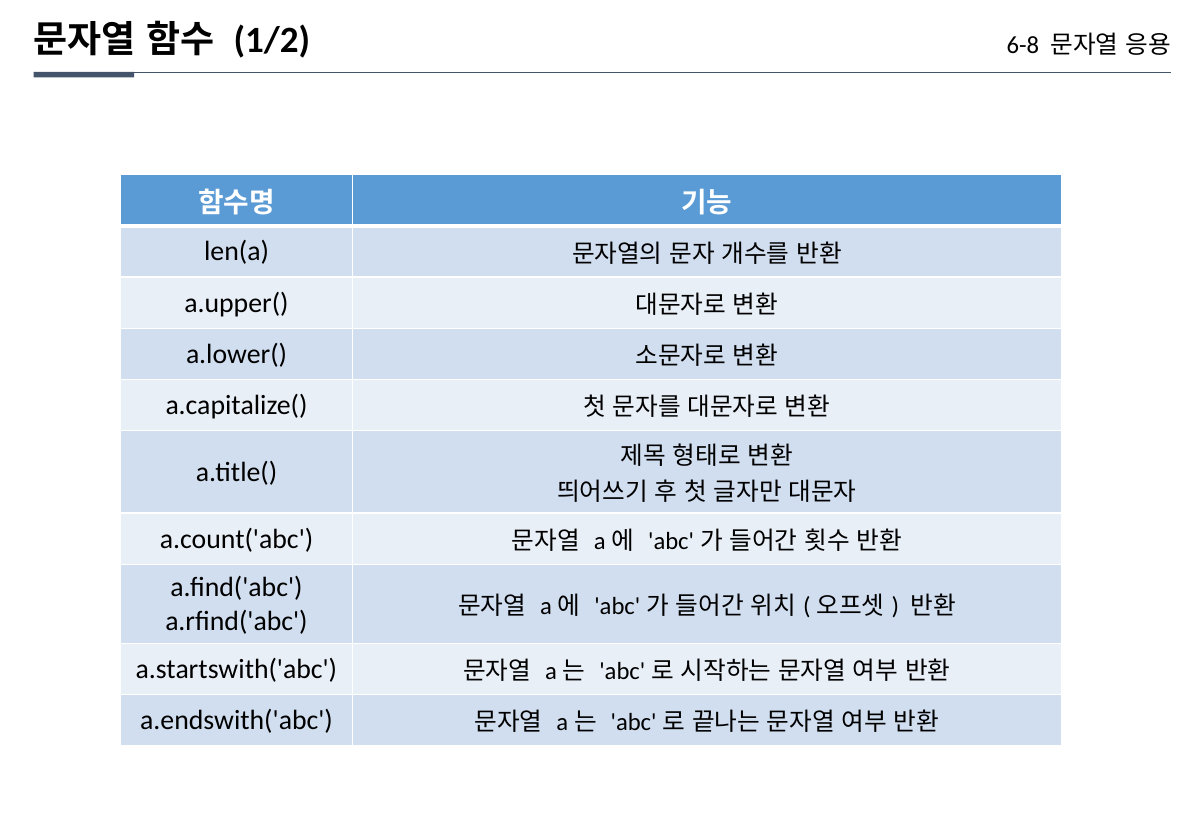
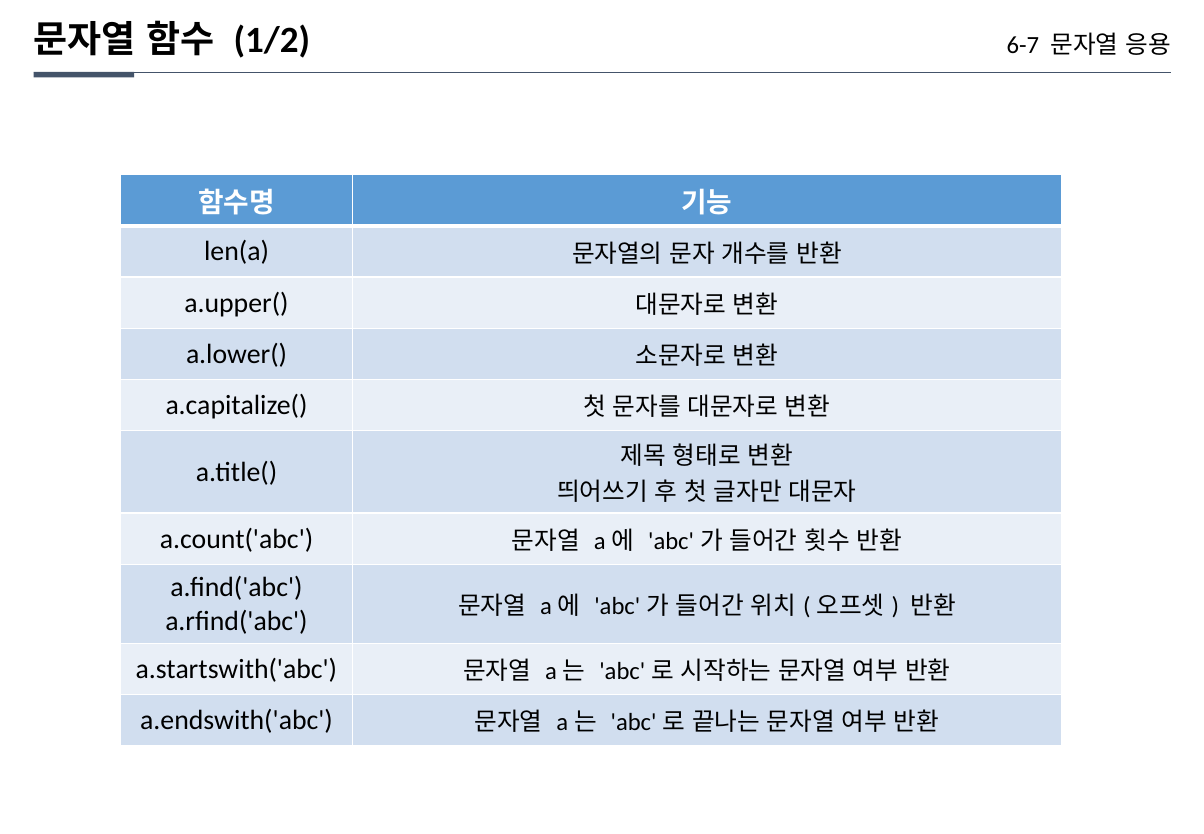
6-8: 6-8 -> 6-7 (1023, 46)
